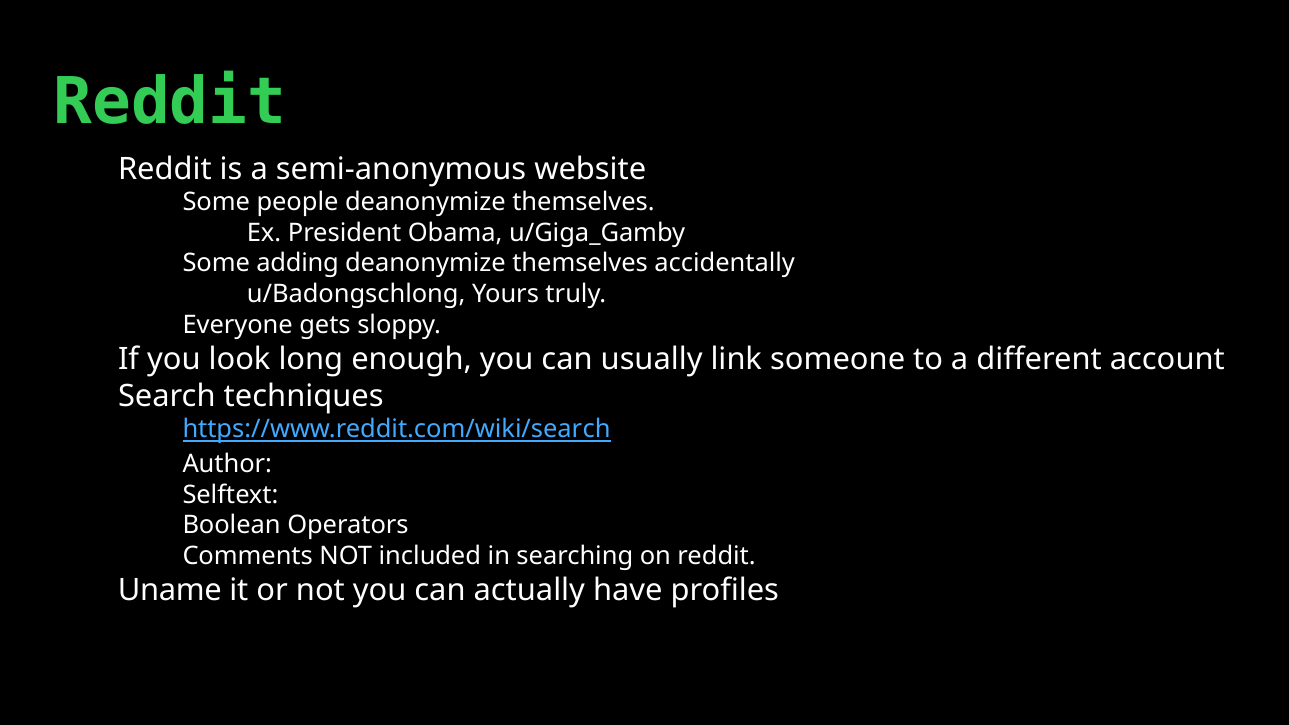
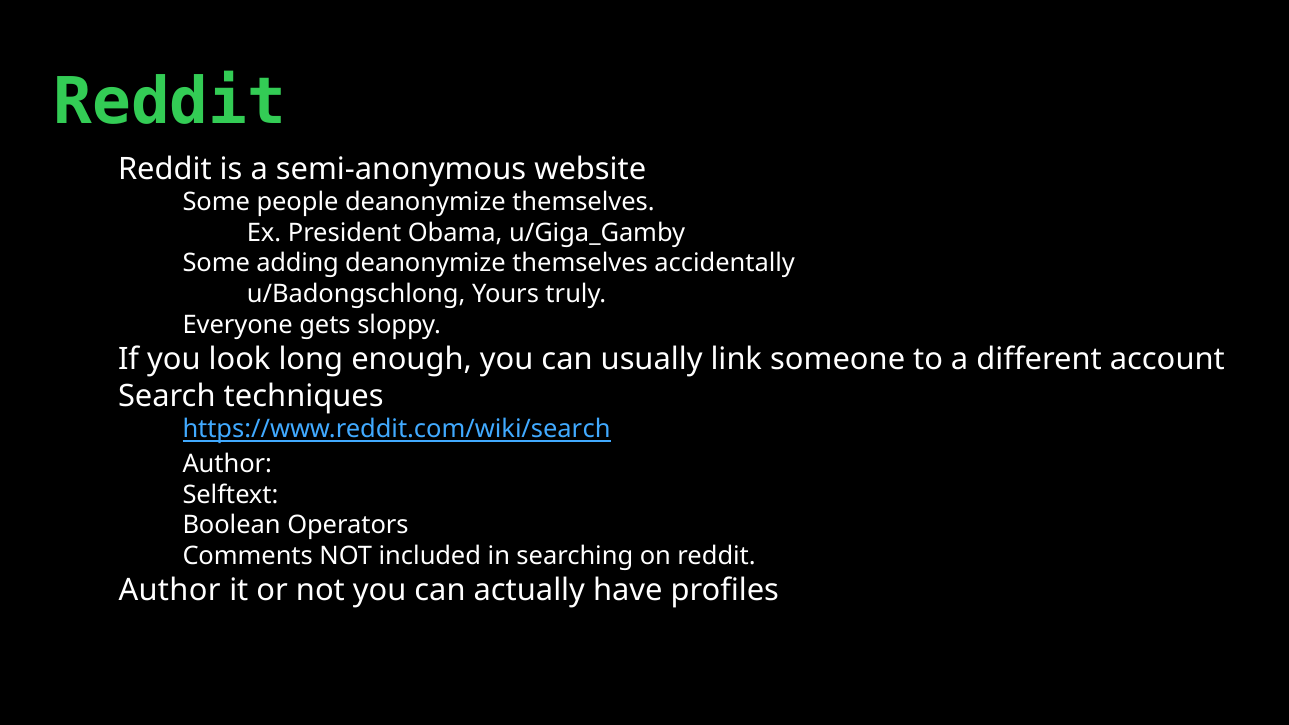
Uname: Uname -> Author (170, 590)
